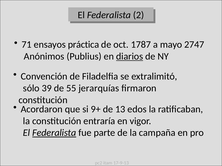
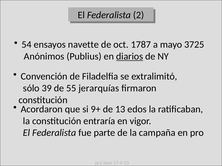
71: 71 -> 54 (27, 45)
práctica: práctica -> navette (83, 45)
2747: 2747 -> 3725 (194, 45)
Federalista underline: present -> none (54, 133)
